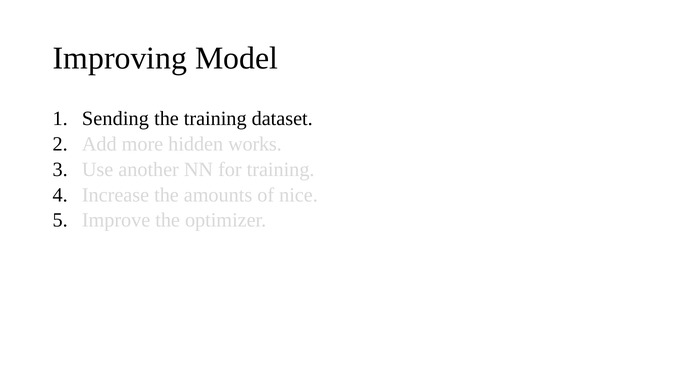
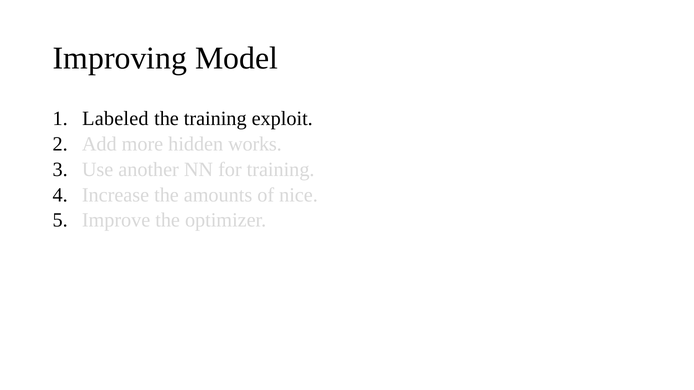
Sending: Sending -> Labeled (115, 119)
dataset: dataset -> exploit (282, 119)
